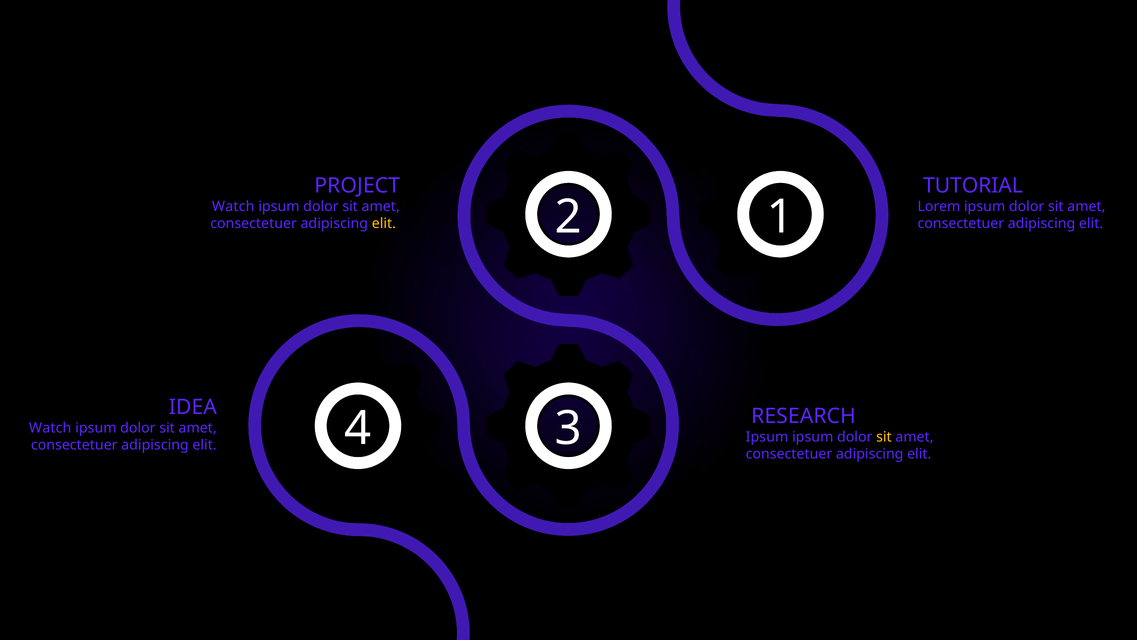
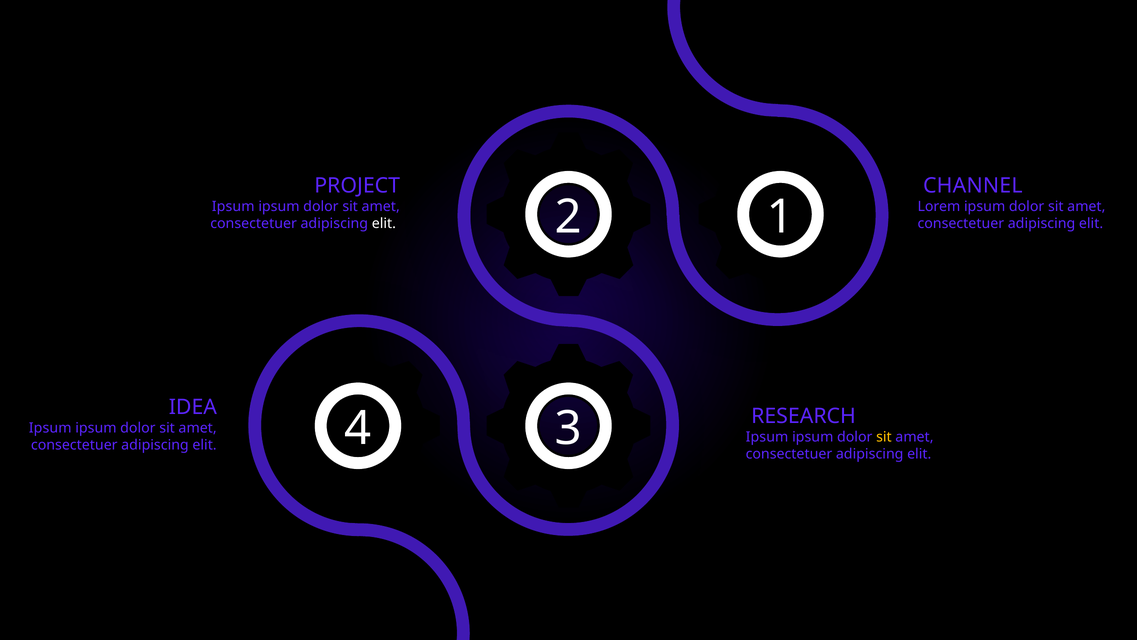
TUTORIAL: TUTORIAL -> CHANNEL (973, 186)
Watch: Watch -> Ipsum (233, 207)
elit colour: yellow -> white (384, 224)
Watch: Watch -> Ipsum (50, 428)
